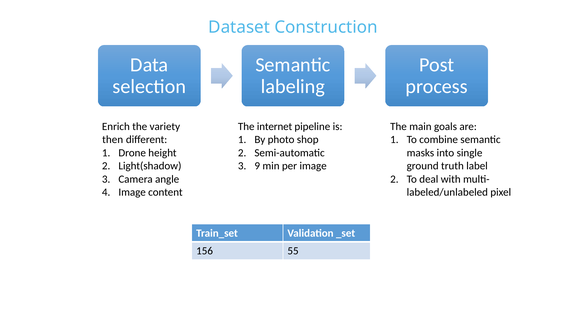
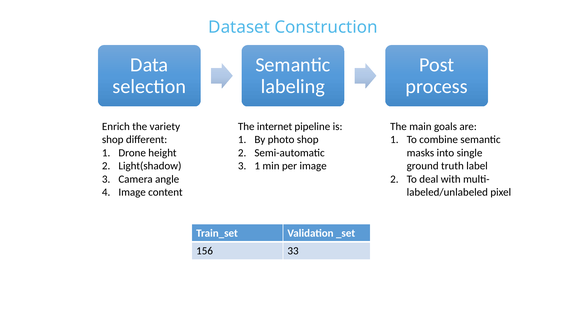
then: then -> shop (113, 140)
9: 9 -> 1 (257, 166)
55: 55 -> 33 (293, 251)
